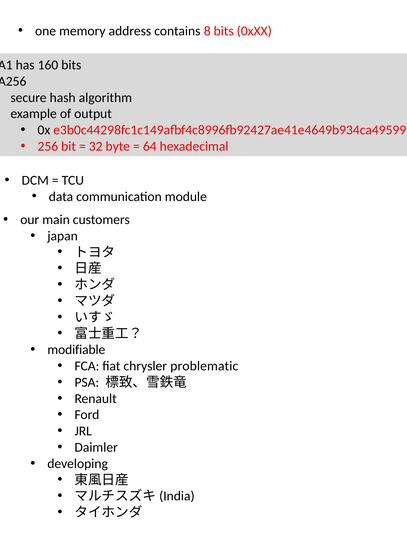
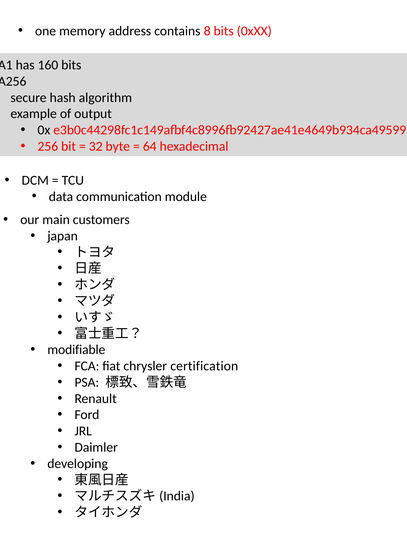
problematic: problematic -> certification (204, 367)
